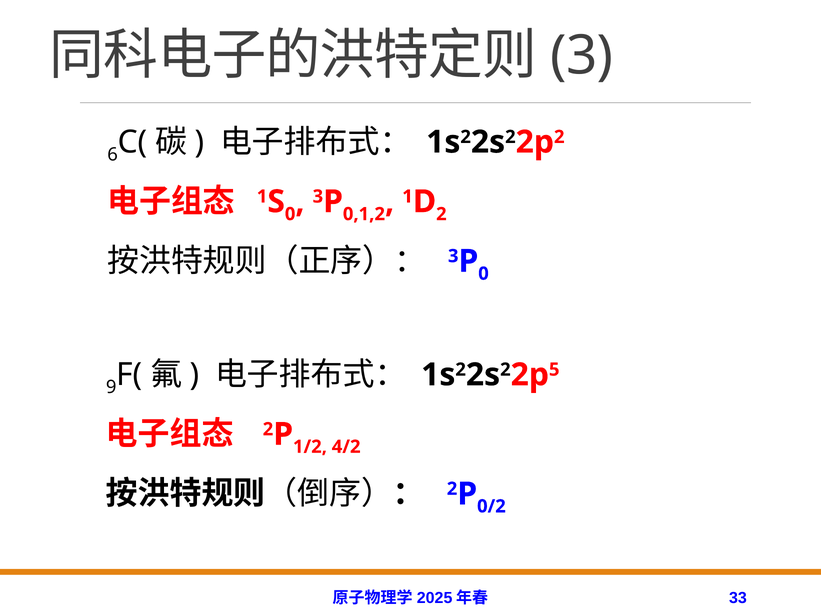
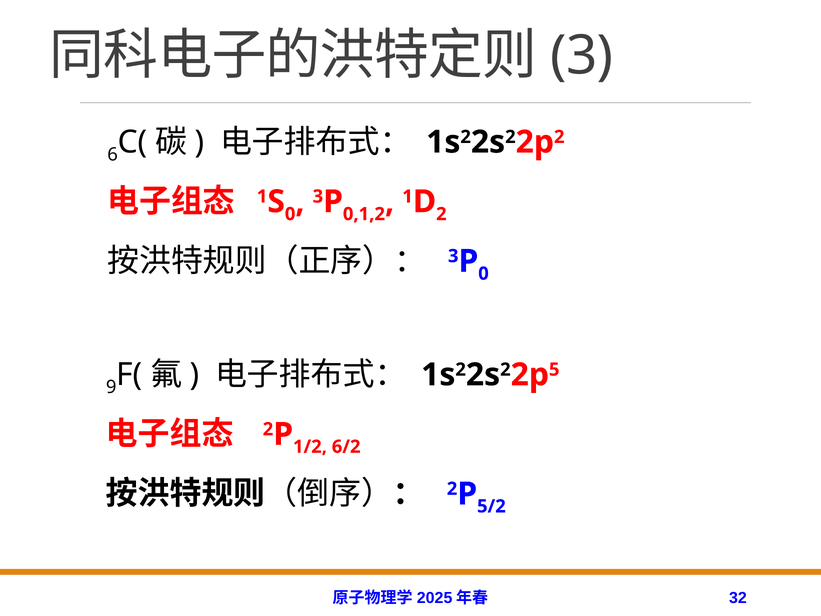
4/2: 4/2 -> 6/2 (346, 447)
0/2: 0/2 -> 5/2 (491, 506)
33: 33 -> 32 (738, 597)
